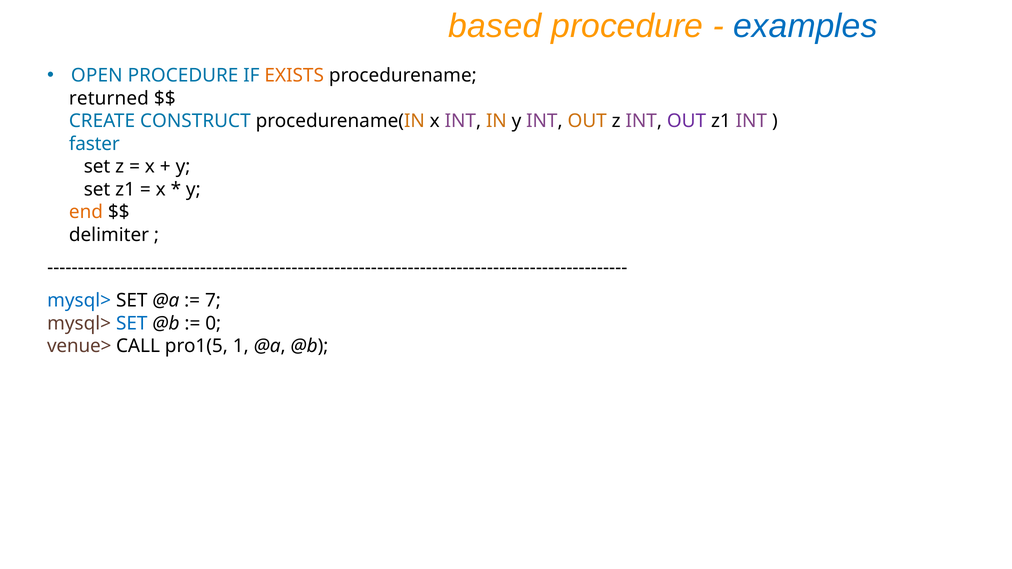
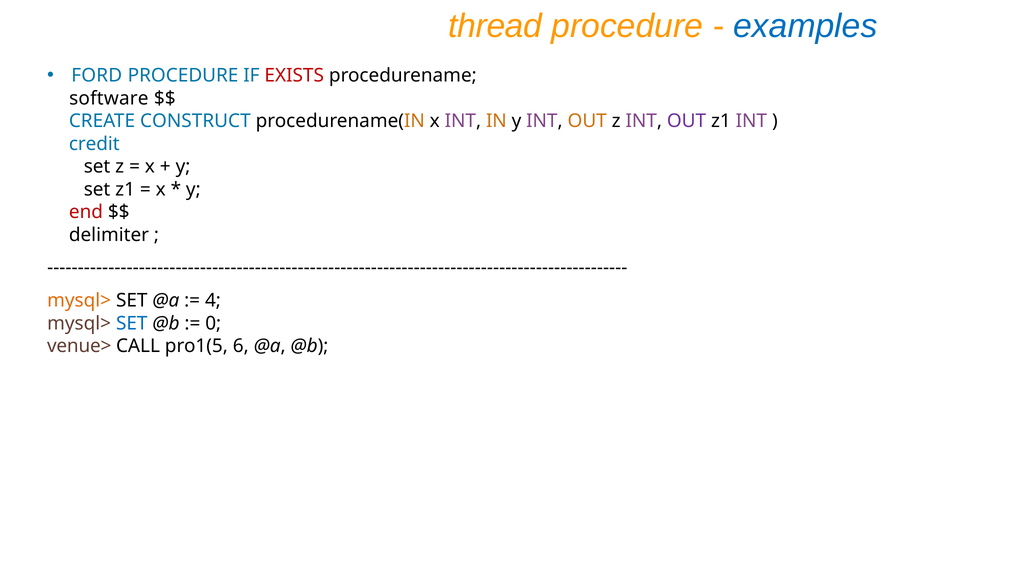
based: based -> thread (495, 26)
OPEN: OPEN -> FORD (97, 76)
EXISTS colour: orange -> red (294, 76)
returned: returned -> software (109, 98)
faster: faster -> credit (94, 144)
end colour: orange -> red (86, 212)
mysql> colour: blue -> orange (79, 301)
7: 7 -> 4 (213, 301)
1: 1 -> 6 (241, 346)
